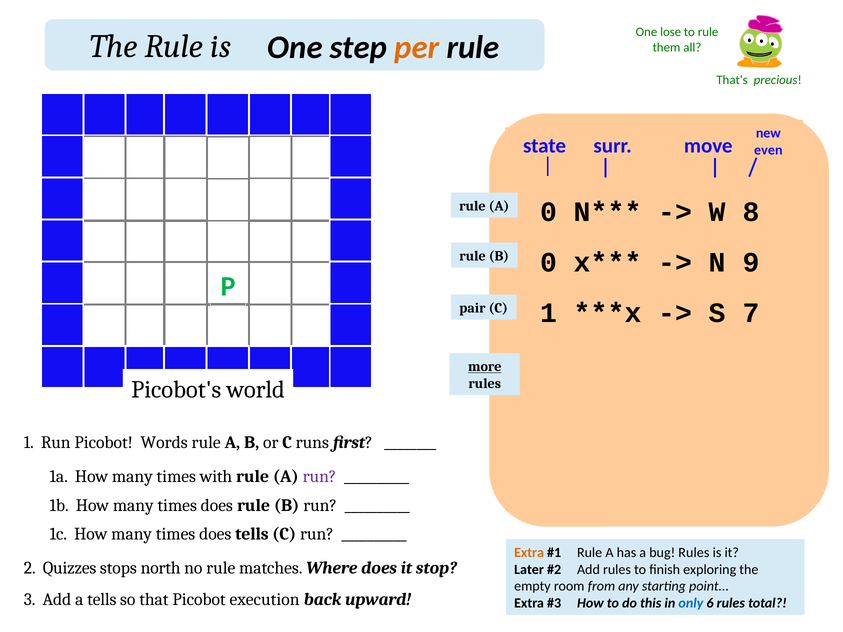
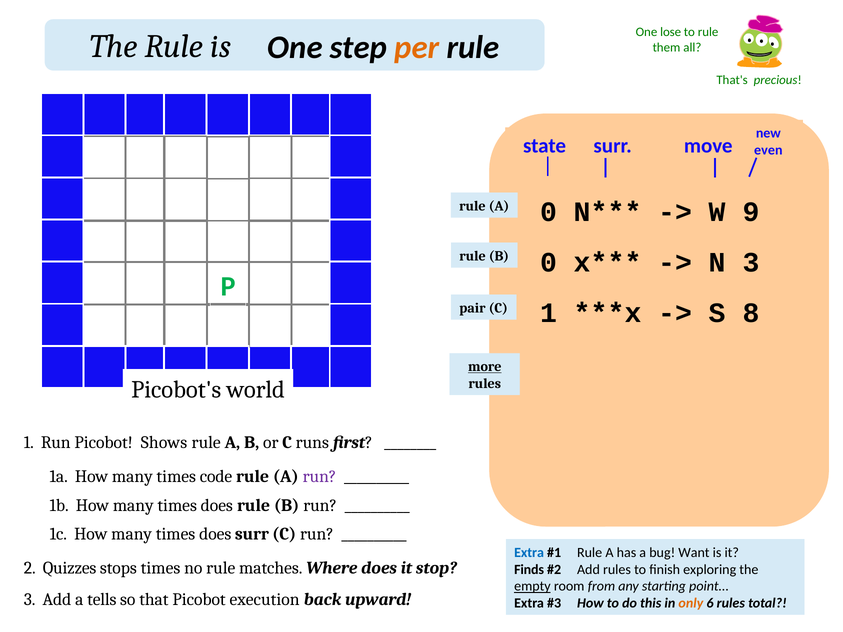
8: 8 -> 9 (751, 212)
N 9: 9 -> 3 (751, 263)
7: 7 -> 8 (751, 313)
Words: Words -> Shows (164, 443)
with: with -> code (216, 477)
does tells: tells -> surr (252, 534)
Extra colour: orange -> blue (529, 553)
bug Rules: Rules -> Want (694, 553)
stops north: north -> times (160, 568)
Later: Later -> Finds (529, 570)
empty underline: none -> present (532, 587)
only colour: blue -> orange (691, 603)
